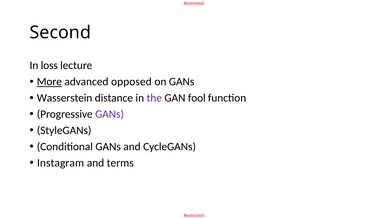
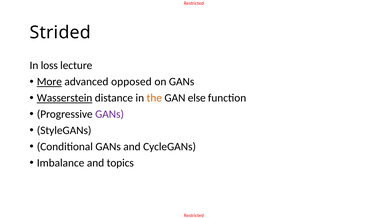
Second: Second -> Strided (60, 33)
Wasserstein underline: none -> present (65, 98)
the colour: purple -> orange (154, 98)
fool: fool -> else (197, 98)
Instagram: Instagram -> Imbalance (61, 163)
terms: terms -> topics (120, 163)
